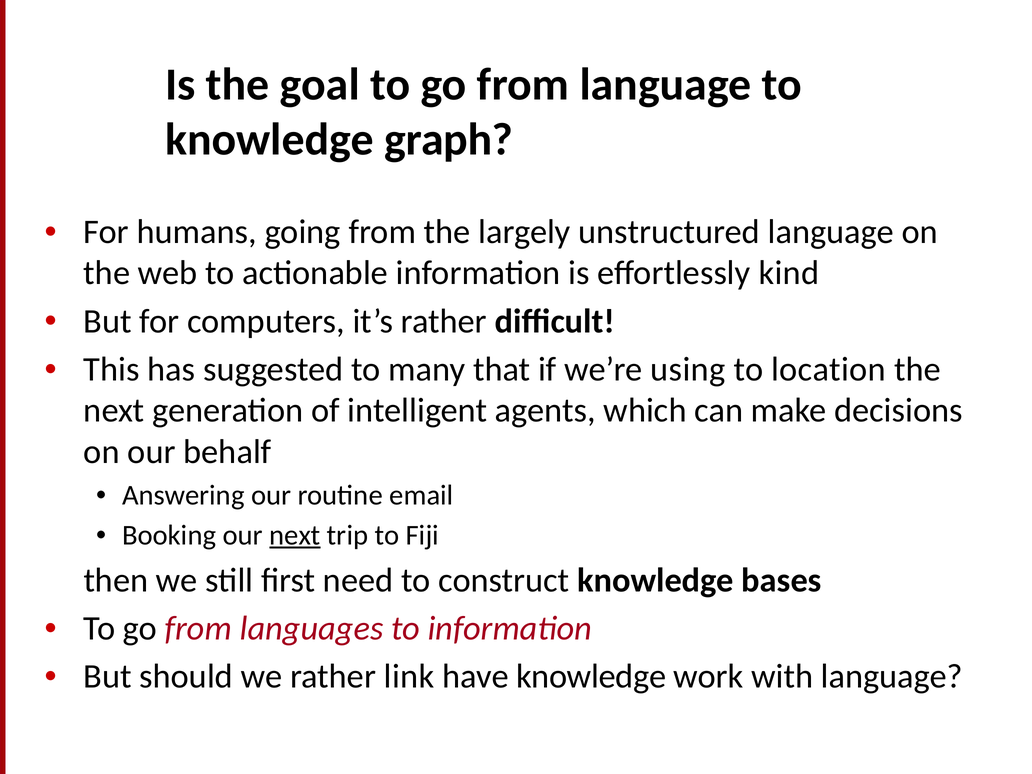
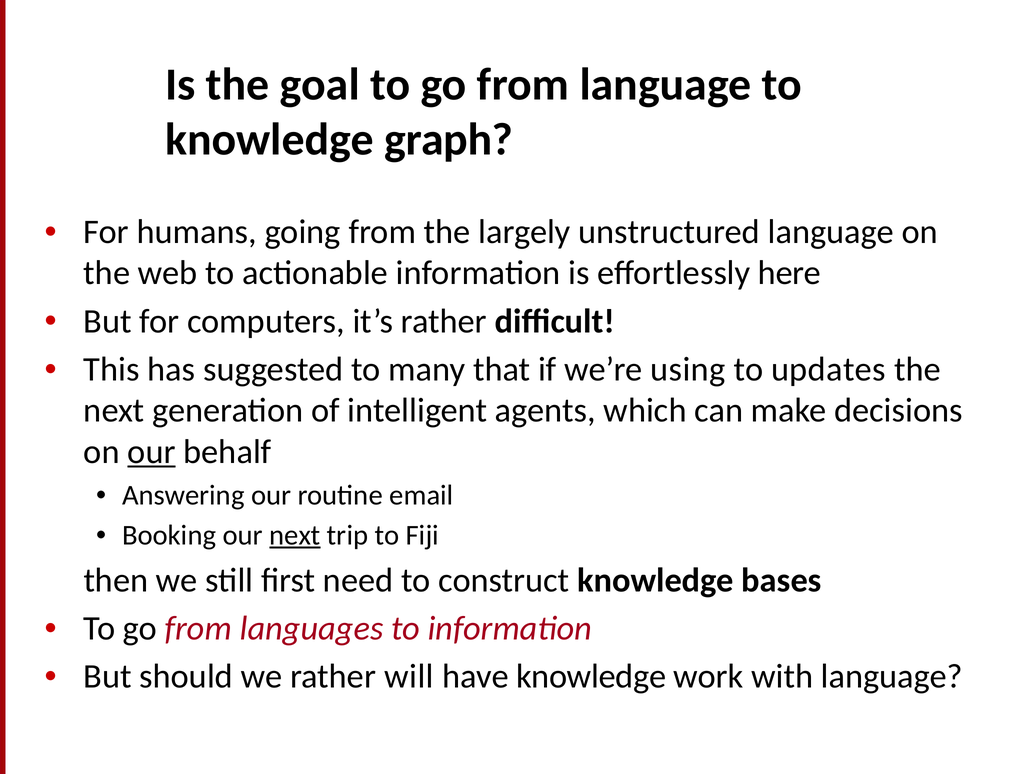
kind: kind -> here (789, 273)
location: location -> updates (828, 369)
our underline: none -> present (151, 452)
link: link -> will (409, 677)
